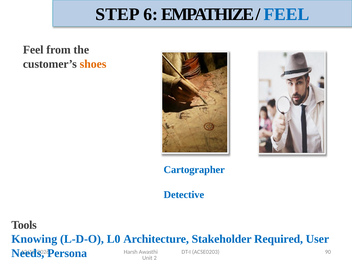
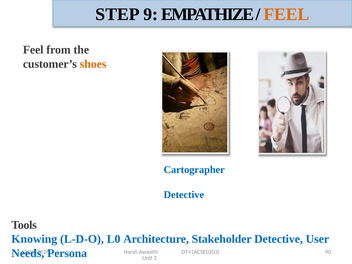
6: 6 -> 9 (151, 14)
FEEL colour: blue -> orange (286, 14)
Stakeholder Required: Required -> Detective (279, 239)
